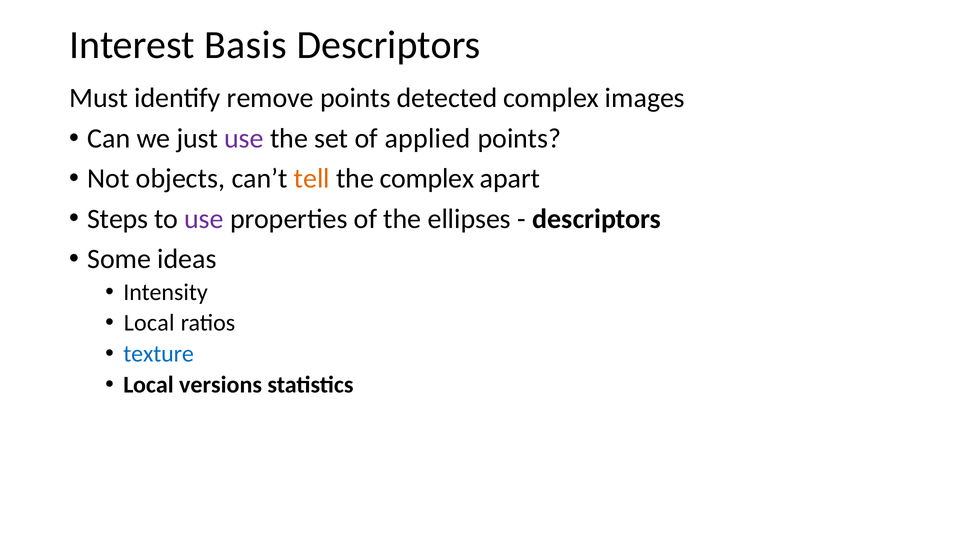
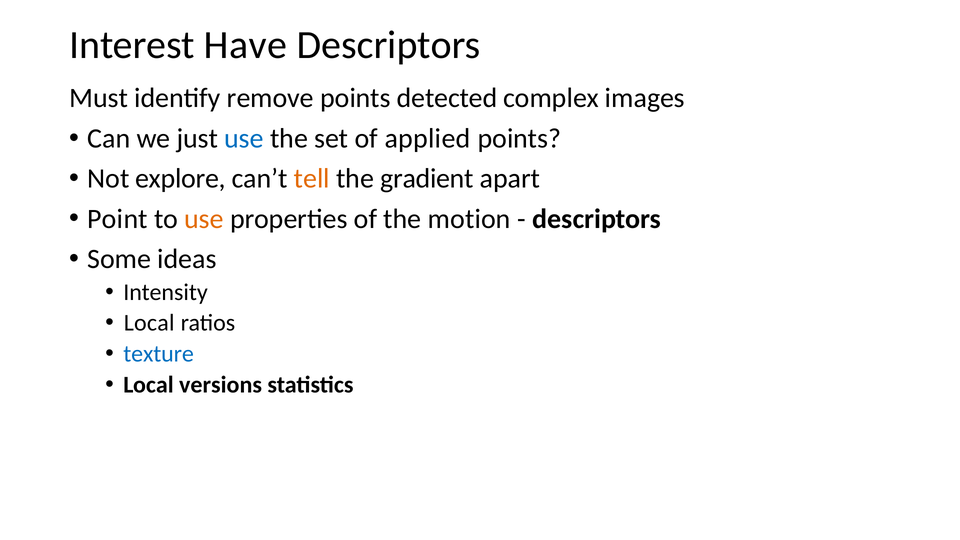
Basis: Basis -> Have (246, 45)
use colour: purple -> blue (244, 138)
objects: objects -> explore (181, 179)
the complex: complex -> gradient (427, 179)
Steps: Steps -> Point (118, 219)
use colour: purple -> orange (204, 219)
ellipses: ellipses -> motion (469, 219)
